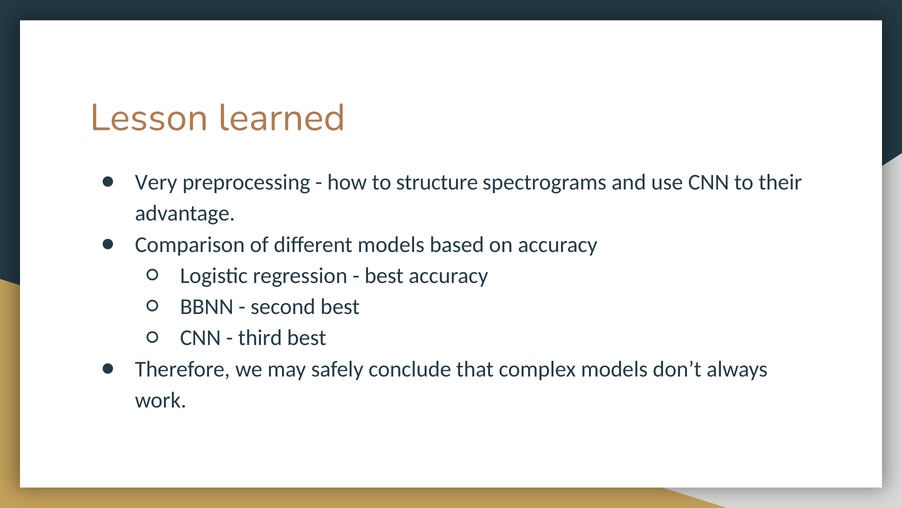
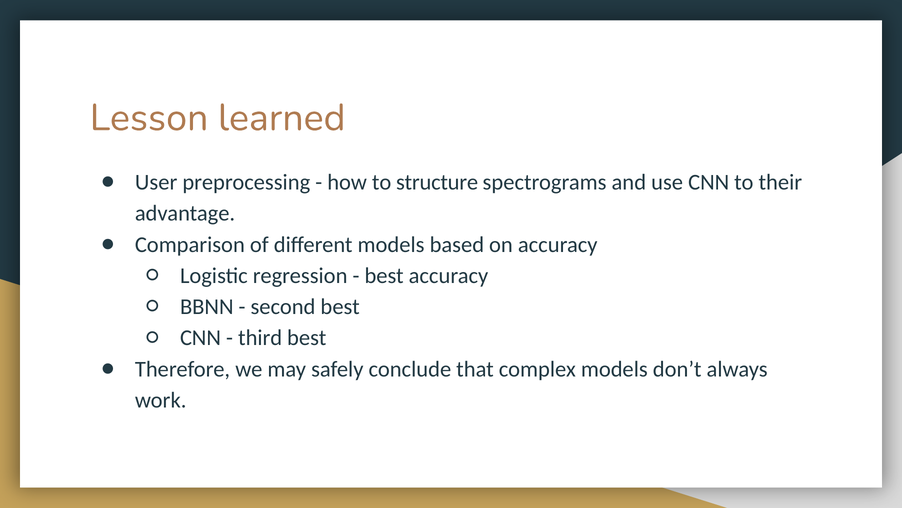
Very: Very -> User (156, 182)
